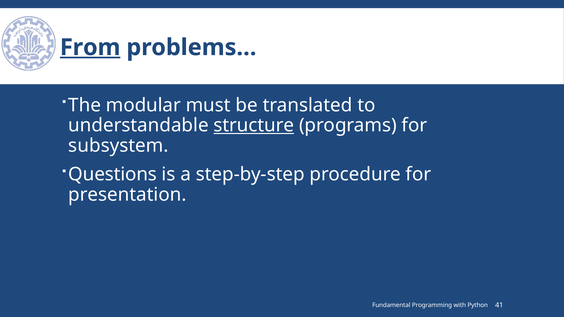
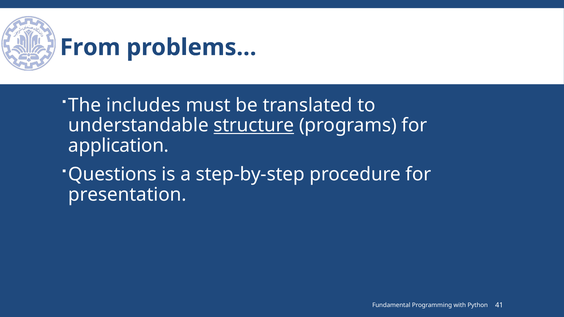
From underline: present -> none (90, 47)
modular: modular -> includes (143, 105)
subsystem: subsystem -> application (119, 146)
